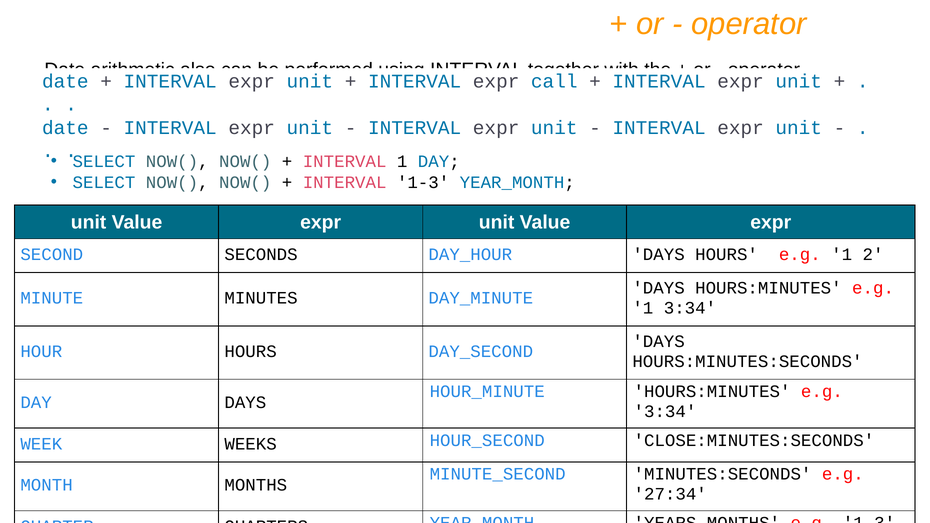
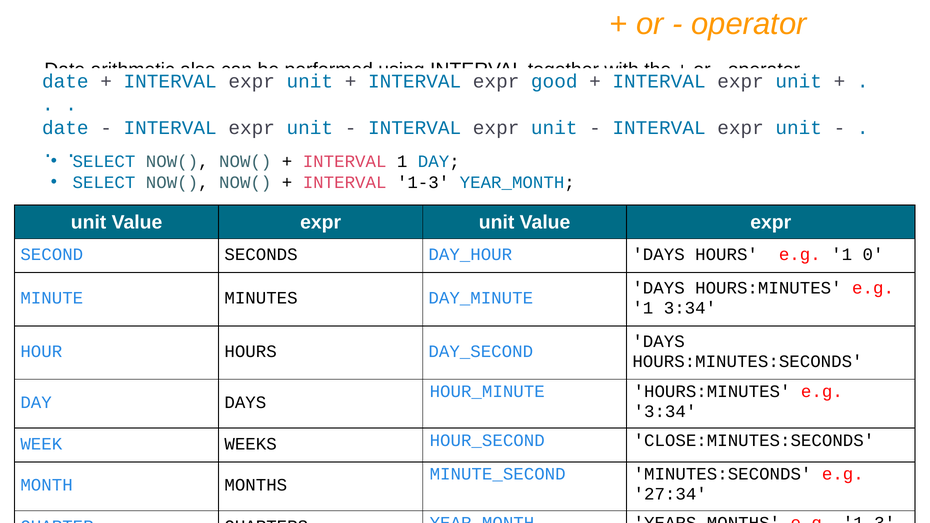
call: call -> good (554, 81)
2: 2 -> 0 (873, 254)
